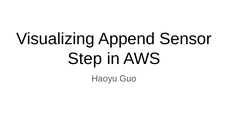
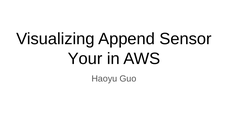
Step: Step -> Your (85, 59)
